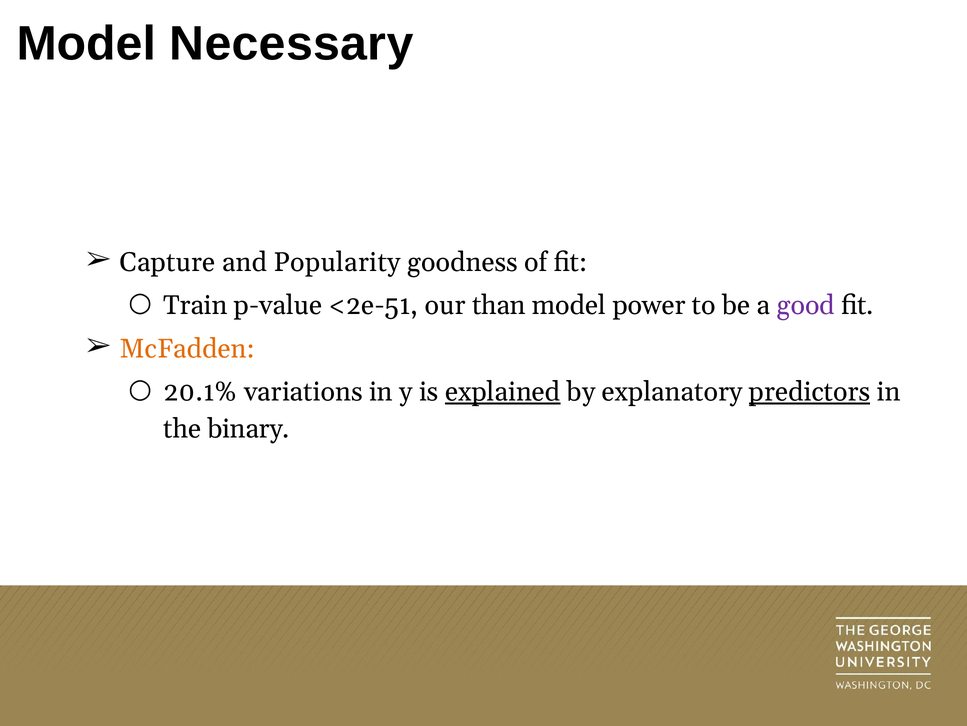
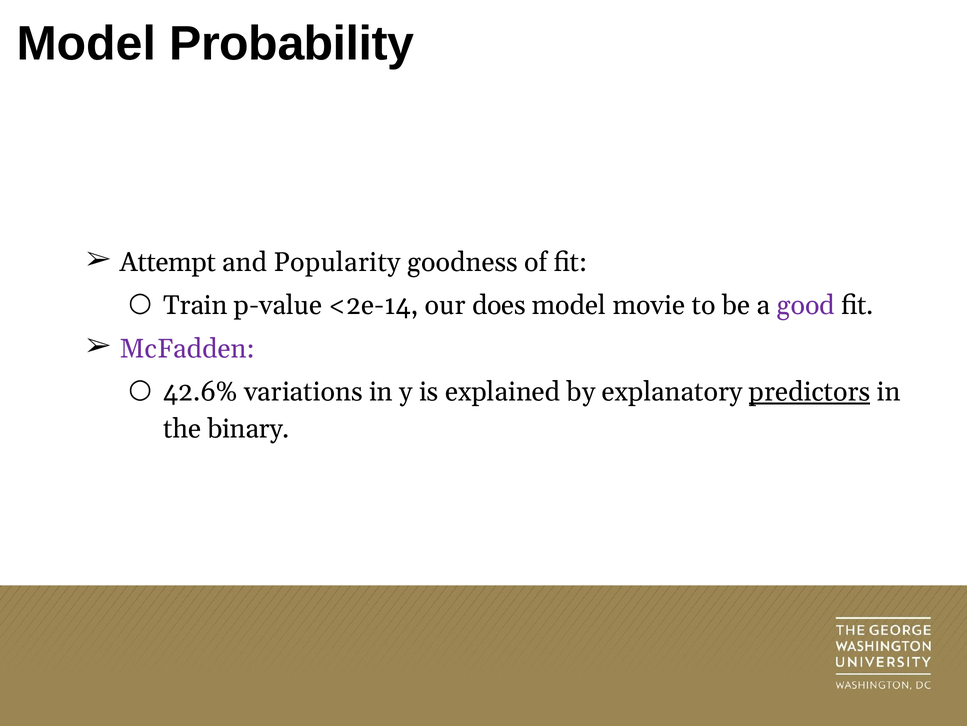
Necessary: Necessary -> Probability (292, 44)
Capture: Capture -> Attempt (168, 262)
<2e-51: <2e-51 -> <2e-14 (373, 305)
than: than -> does (499, 305)
power: power -> movie (649, 305)
McFadden colour: orange -> purple (187, 349)
20.1%: 20.1% -> 42.6% (200, 392)
explained underline: present -> none (503, 392)
